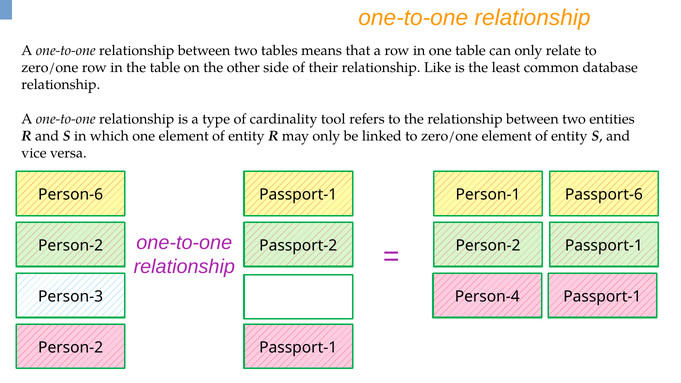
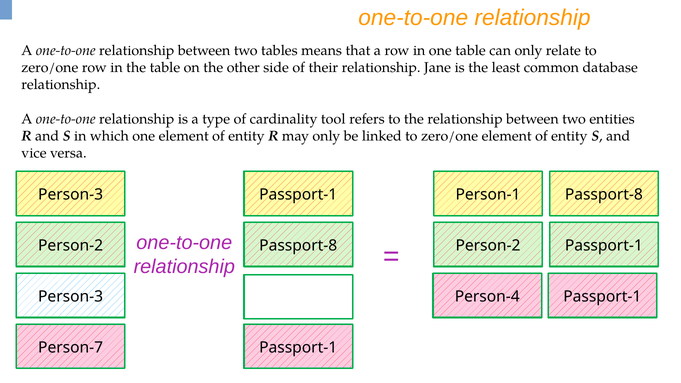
Like: Like -> Jane (438, 68)
Person-6: Person-6 -> Person-3 (71, 195)
Passport-6: Passport-6 -> Passport-8 (604, 195)
Person-2 Passport-2: Passport-2 -> Passport-8 (298, 246)
Person-2: Person-2 -> Person-7 (71, 347)
